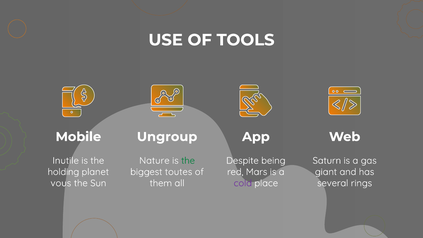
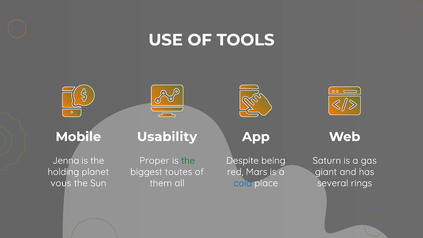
Ungroup: Ungroup -> Usability (167, 137)
Inutile: Inutile -> Jenna (66, 161)
Nature: Nature -> Proper (154, 161)
cold colour: purple -> blue (243, 183)
